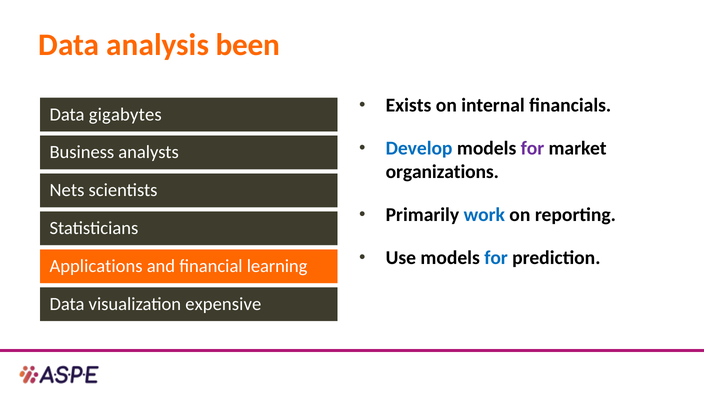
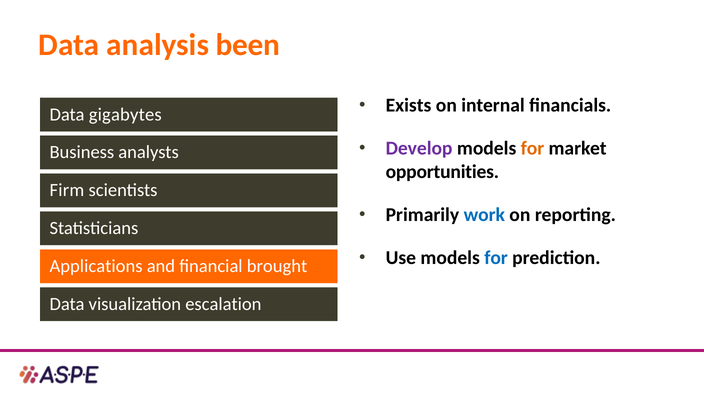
Develop colour: blue -> purple (419, 148)
for colour: purple -> orange (532, 148)
organizations: organizations -> opportunities (442, 172)
Nets: Nets -> Firm (67, 190)
learning: learning -> brought (277, 266)
expensive: expensive -> escalation (223, 304)
